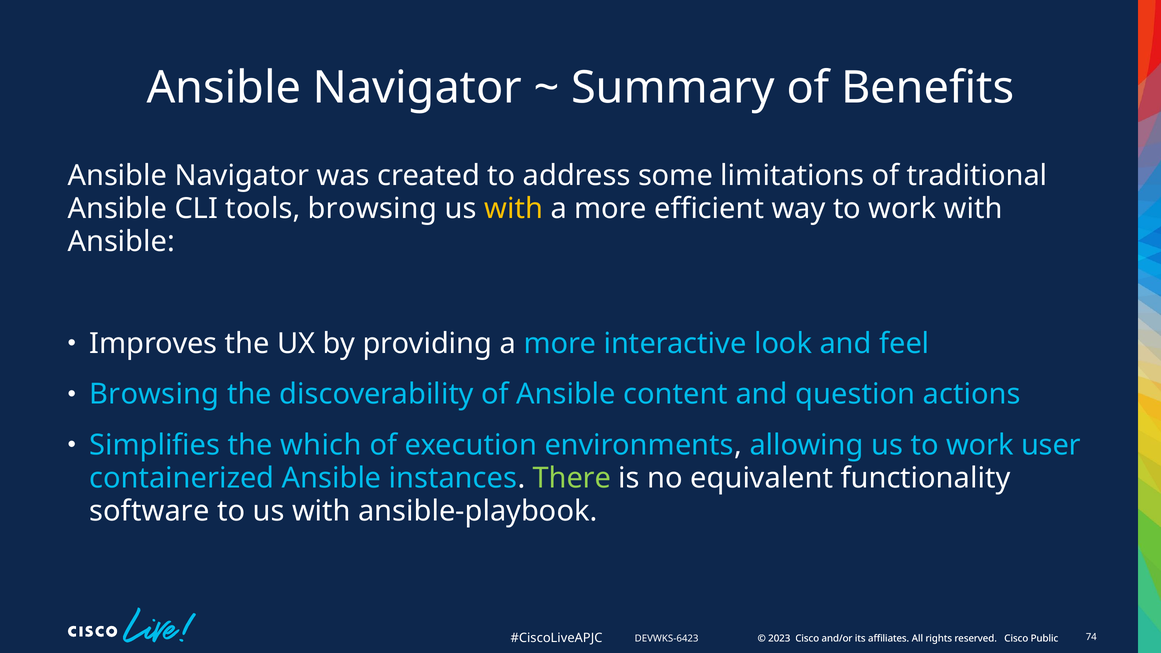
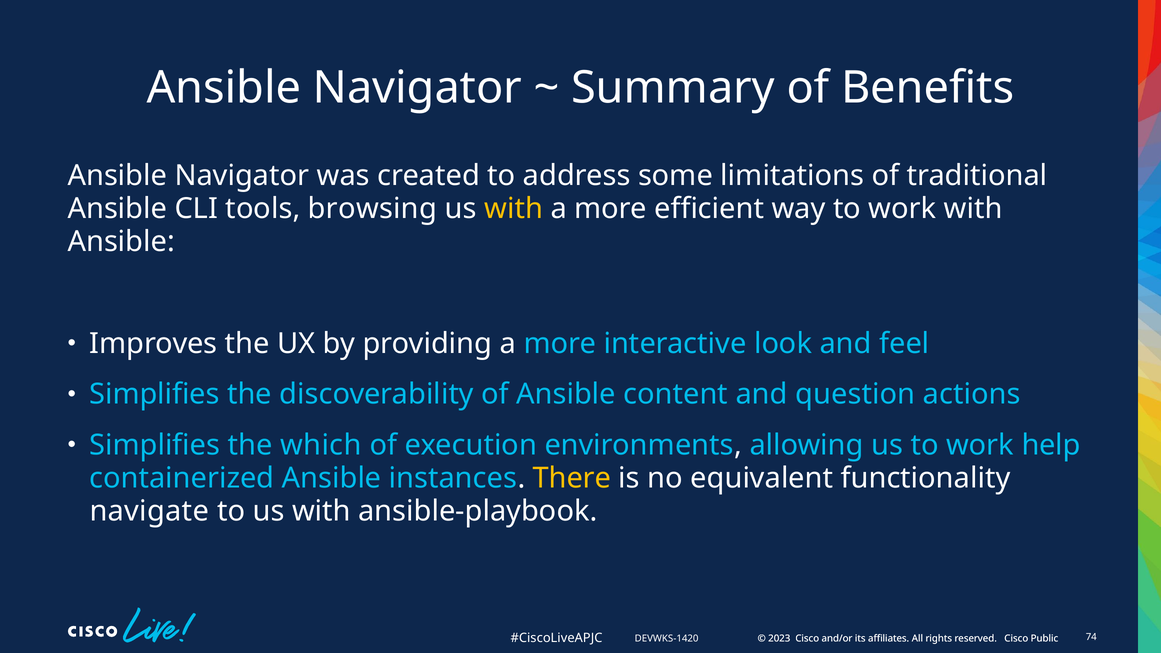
Browsing: Browsing -> Simplifies (154, 394)
user: user -> help (1051, 445)
There colour: light green -> yellow (572, 478)
software: software -> navigate (149, 511)
DEVWKS-6423: DEVWKS-6423 -> DEVWKS-1420 (667, 639)
